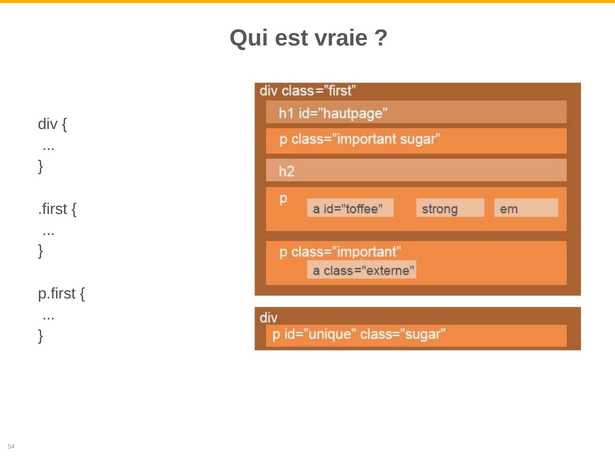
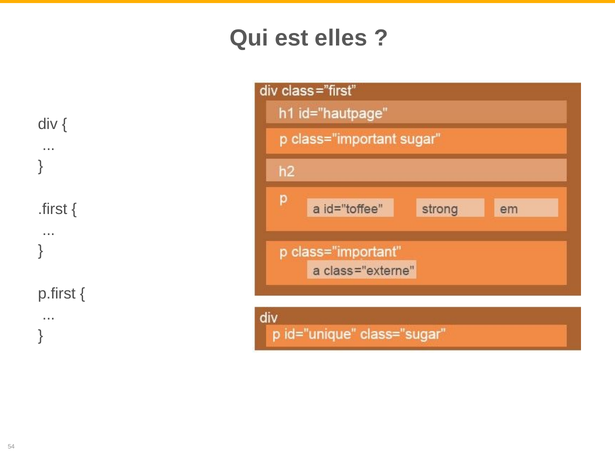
vraie: vraie -> elles (341, 38)
